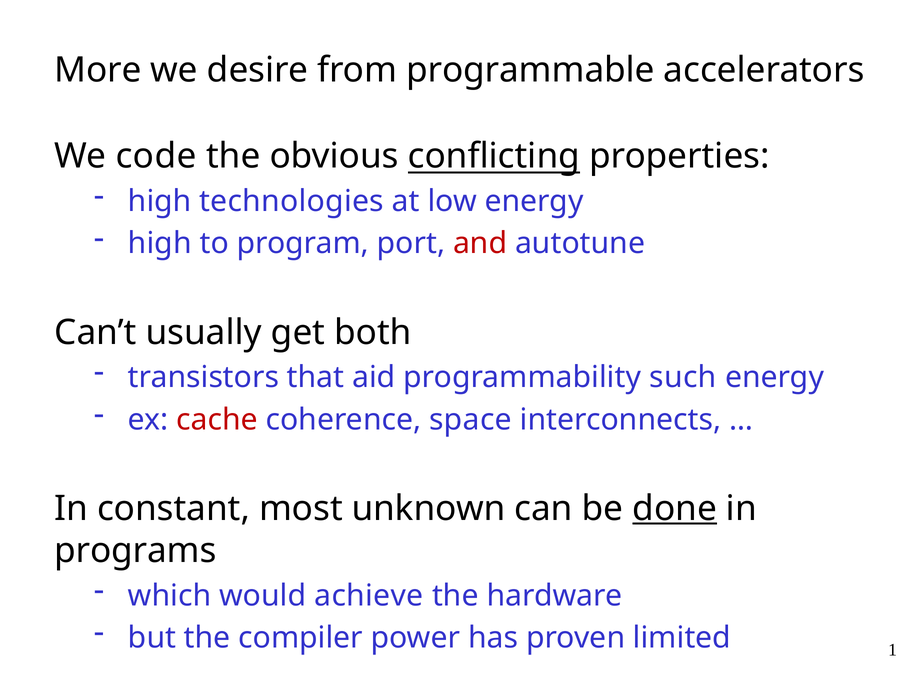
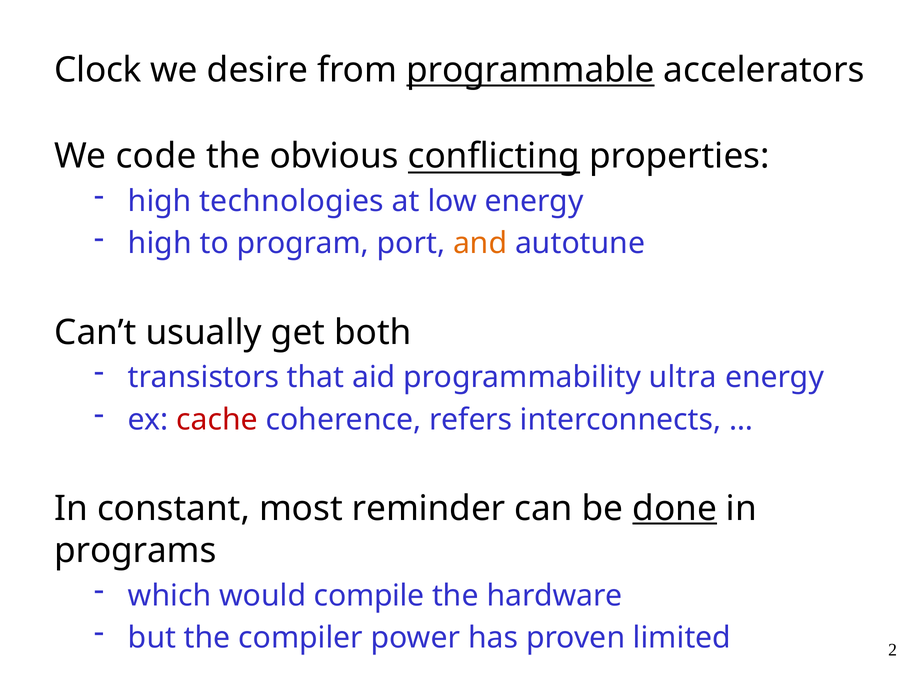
More: More -> Clock (98, 70)
programmable underline: none -> present (530, 70)
and colour: red -> orange (480, 244)
such: such -> ultra (683, 378)
space: space -> refers (471, 420)
unknown: unknown -> reminder (429, 509)
achieve: achieve -> compile (369, 596)
1: 1 -> 2 (893, 651)
